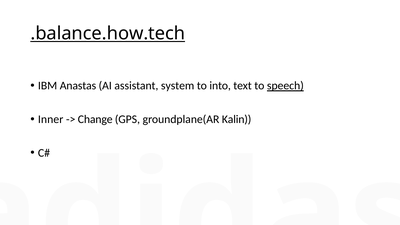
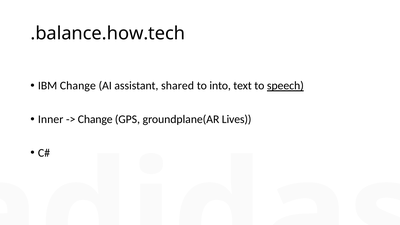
.balance.how.tech underline: present -> none (108, 34)
IBM Anastas: Anastas -> Change (78, 86)
system: system -> shared (178, 86)
Kalin: Kalin -> Lives (237, 119)
